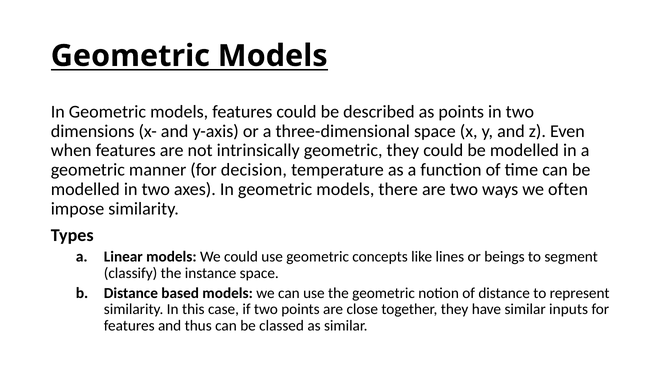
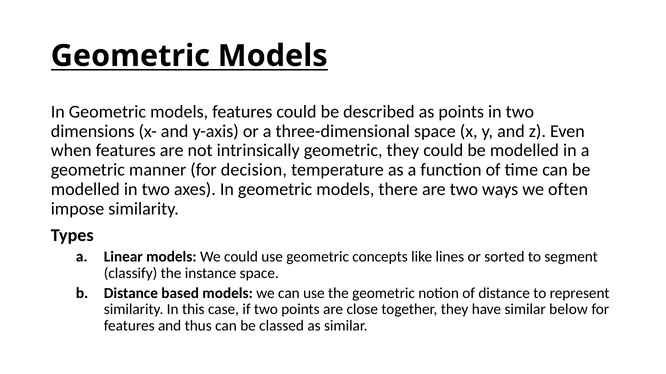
beings: beings -> sorted (504, 257)
inputs: inputs -> below (569, 310)
